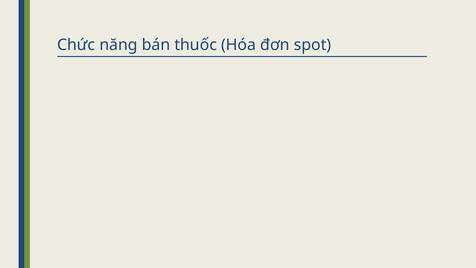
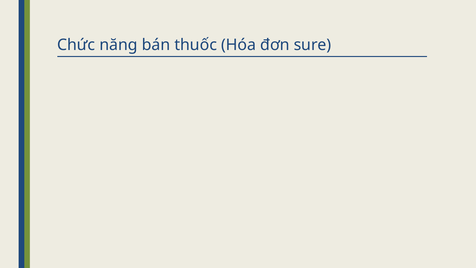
spot: spot -> sure (313, 45)
